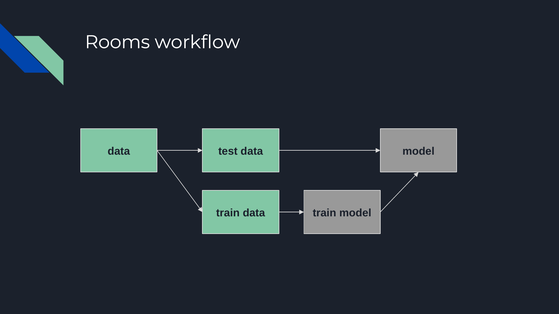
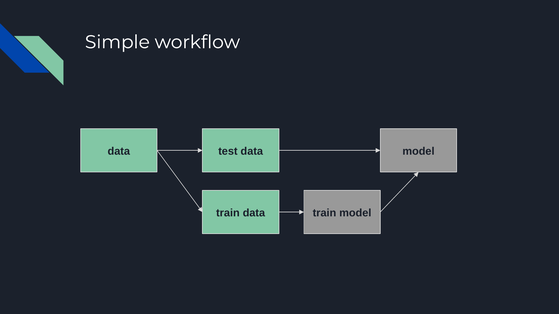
Rooms: Rooms -> Simple (117, 42)
